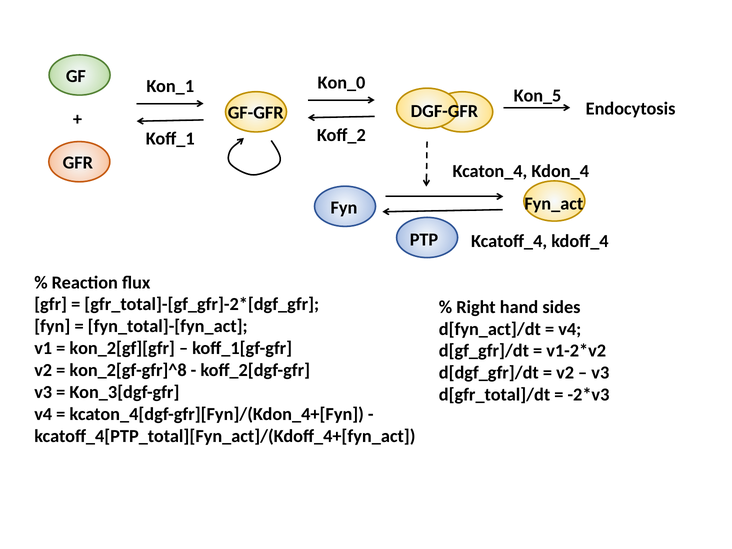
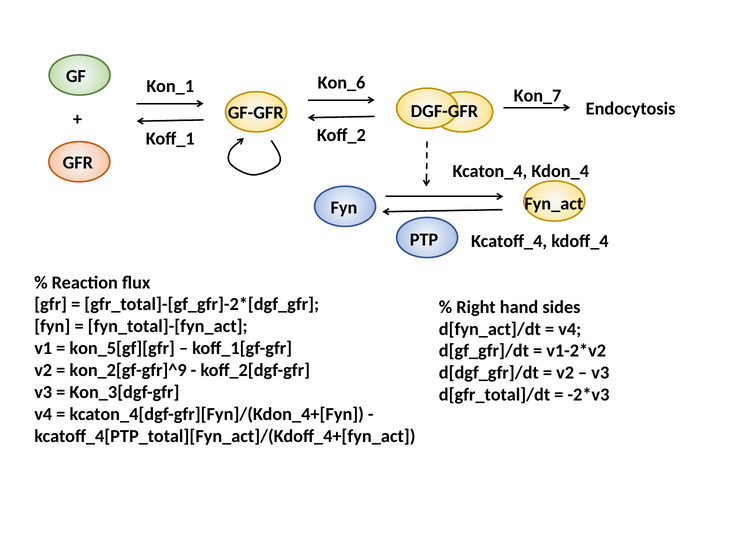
Kon_0: Kon_0 -> Kon_6 (341, 83)
Kon_5: Kon_5 -> Kon_7 (538, 96)
kon_2[gf][gfr: kon_2[gf][gfr -> kon_5[gf][gfr (122, 348)
kon_2[gf-gfr]^8: kon_2[gf-gfr]^8 -> kon_2[gf-gfr]^9 (128, 370)
